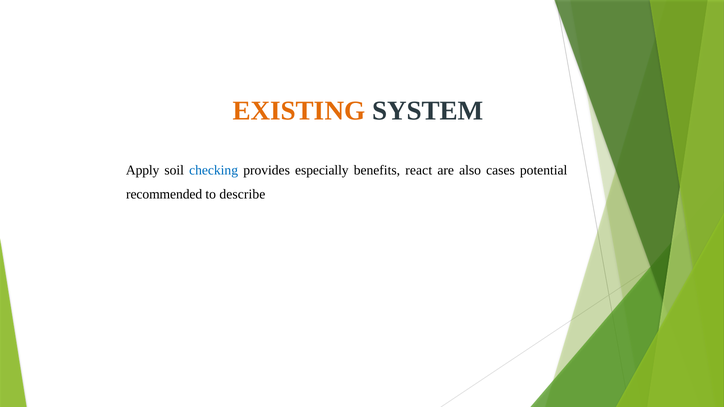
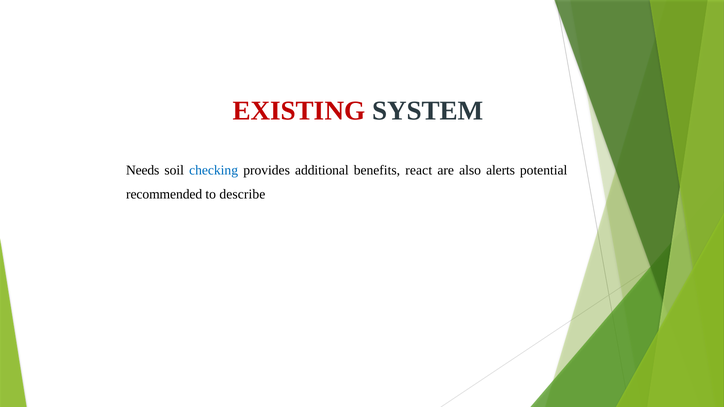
EXISTING colour: orange -> red (299, 111)
Apply: Apply -> Needs (143, 170)
especially: especially -> additional (322, 170)
cases: cases -> alerts (501, 170)
